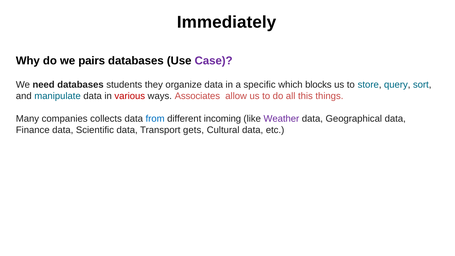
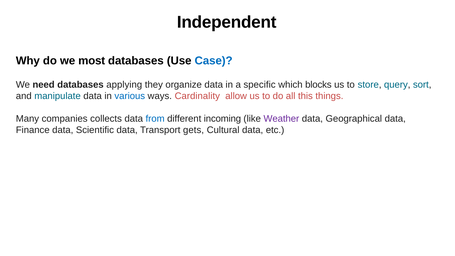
Immediately: Immediately -> Independent (227, 22)
pairs: pairs -> most (92, 61)
Case colour: purple -> blue (214, 61)
students: students -> applying (124, 85)
various colour: red -> blue (130, 96)
Associates: Associates -> Cardinality (197, 96)
